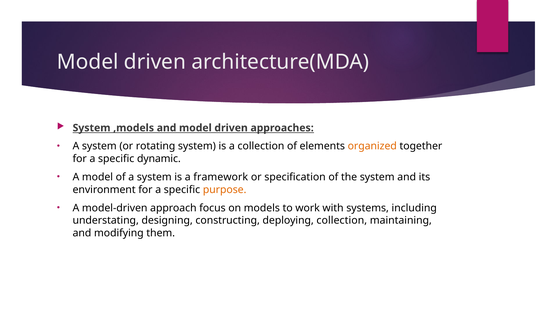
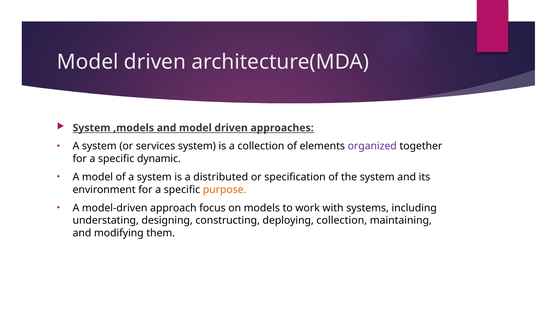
rotating: rotating -> services (156, 146)
organized colour: orange -> purple (372, 146)
framework: framework -> distributed (221, 177)
